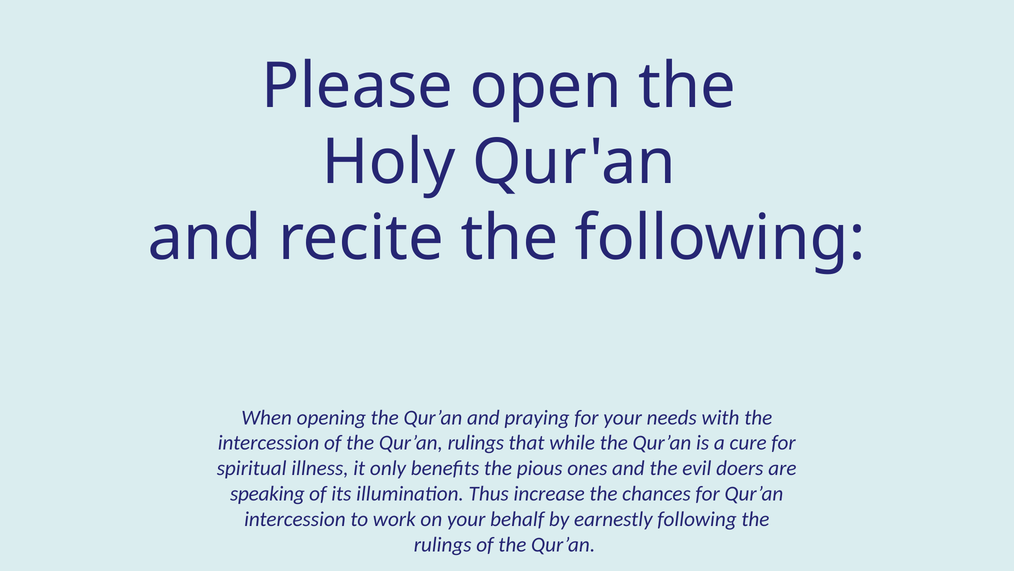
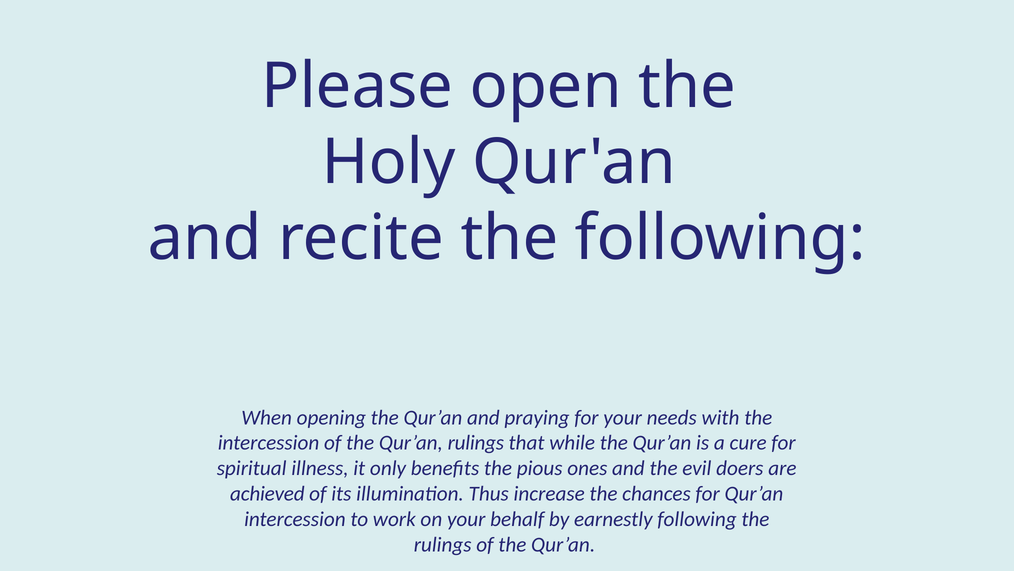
speaking: speaking -> achieved (267, 493)
